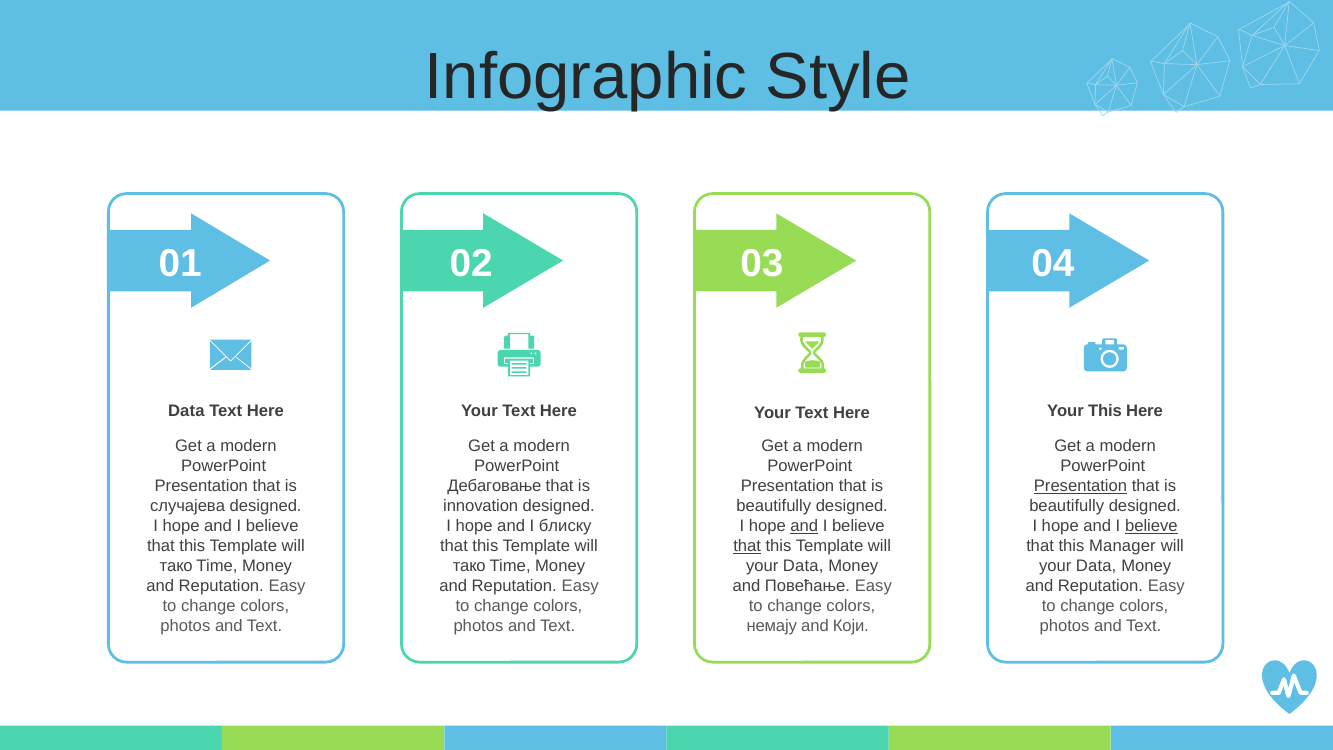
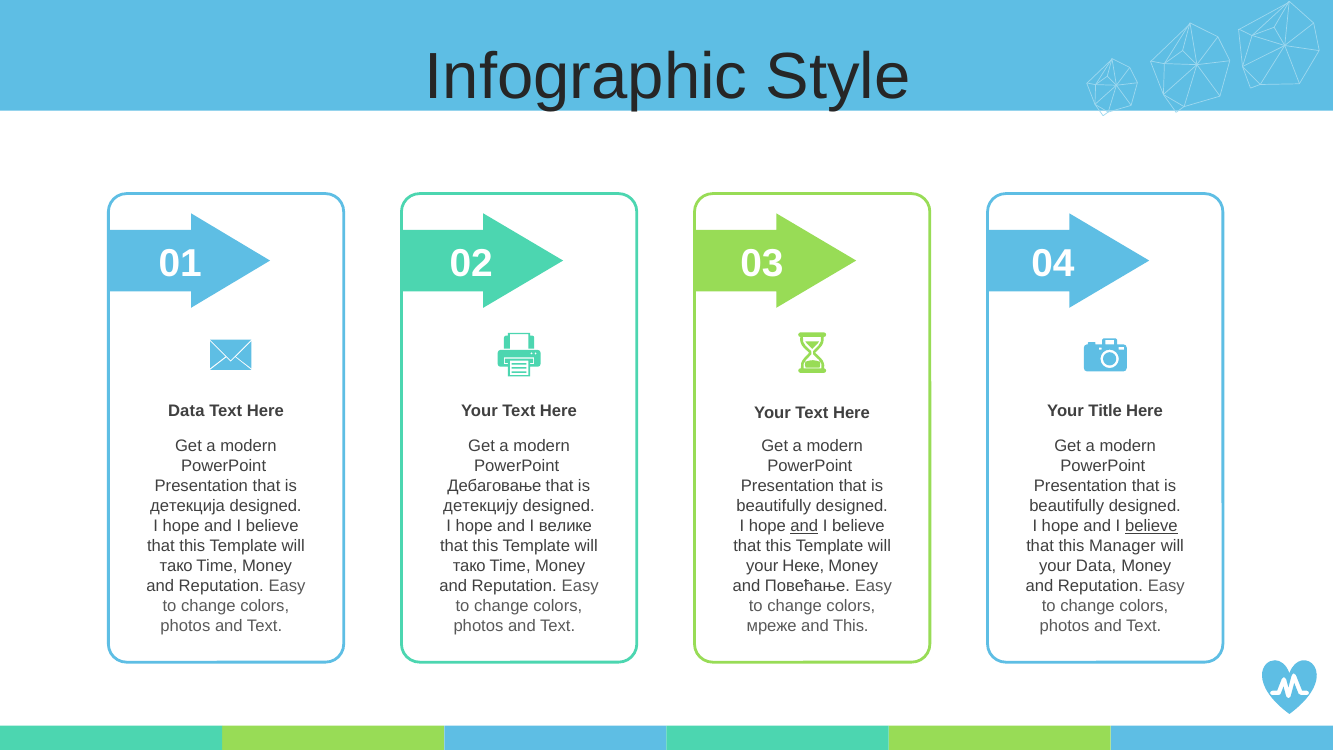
Your This: This -> Title (1105, 411)
Presentation underline: present -> none (1081, 486)
случајева: случајева -> детекција (188, 506)
innovation: innovation -> детекцију (481, 506)
блиску: блиску -> велике (565, 526)
that underline: present -> none (747, 546)
Data: Data -> Неке (803, 566)
немају: немају -> мреже (772, 626)
and Који: Који -> This (851, 626)
